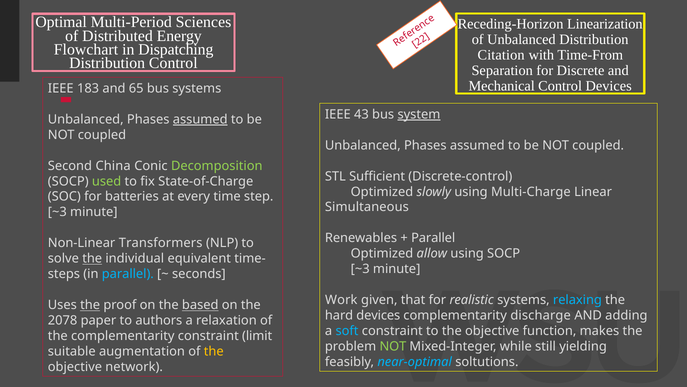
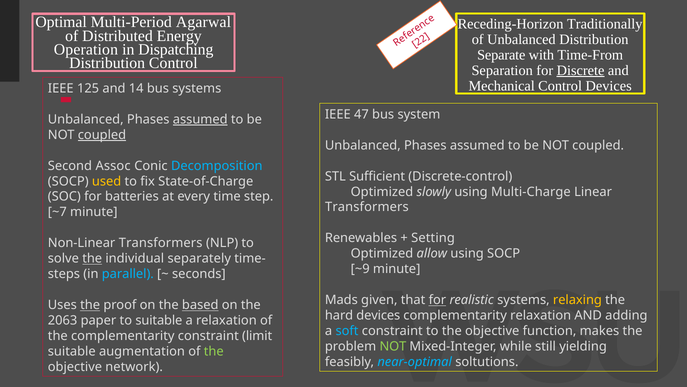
Sciences: Sciences -> Agarwal (203, 22)
Linearization: Linearization -> Traditionally (605, 24)
Flowchart: Flowchart -> Operation (86, 49)
Citation: Citation -> Separate (501, 55)
Discrete underline: none -> present (581, 70)
183: 183 -> 125 (88, 88)
65: 65 -> 14 (136, 88)
43: 43 -> 47 (361, 114)
system underline: present -> none (419, 114)
coupled underline: none -> present (102, 135)
China: China -> Assoc (113, 166)
Decomposition colour: light green -> light blue (217, 166)
used colour: light green -> yellow (107, 181)
Simultaneous: Simultaneous -> Transformers (367, 207)
~3: ~3 -> ~7 (57, 212)
Parallel: Parallel -> Setting (433, 238)
equivalent: equivalent -> separately (199, 258)
~3: ~3 -> ~9 (360, 269)
Work: Work -> Mads (341, 300)
for underline: none -> present (437, 300)
relaxing colour: light blue -> yellow (577, 300)
complementarity discharge: discharge -> relaxation (541, 315)
2078: 2078 -> 2063 (63, 320)
to authors: authors -> suitable (159, 320)
the colour: yellow -> light green (214, 351)
